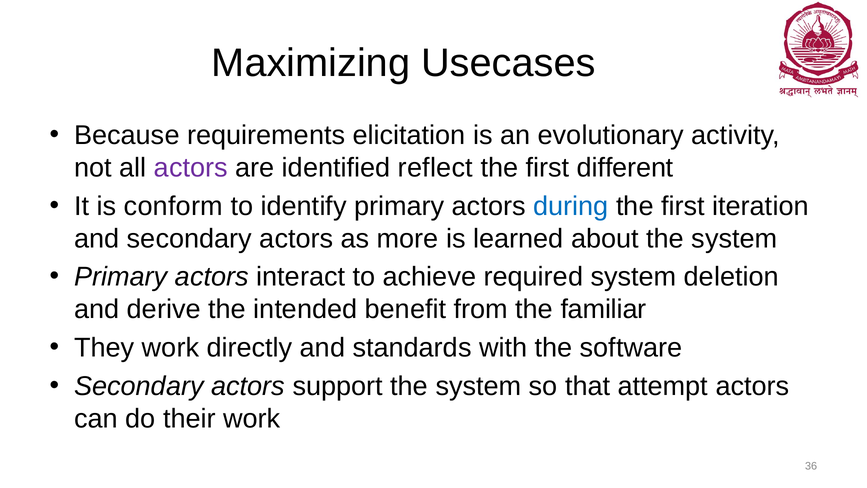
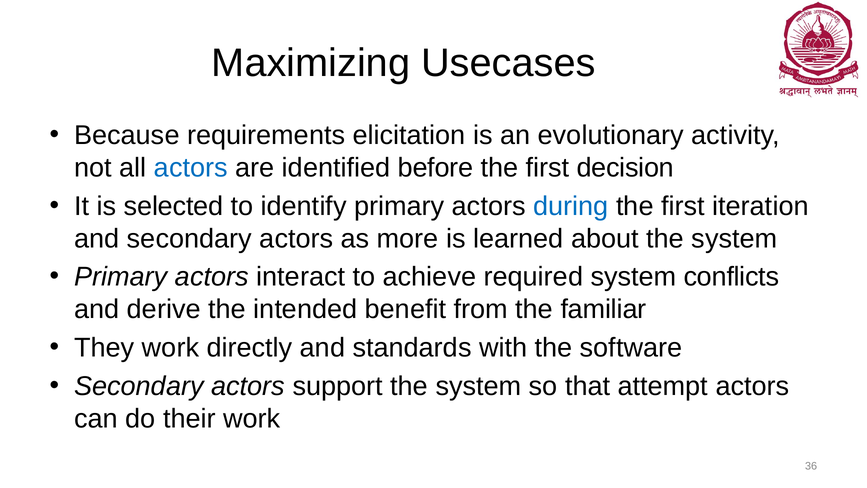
actors colour: purple -> blue (191, 168)
reflect: reflect -> before (436, 168)
different: different -> decision (625, 168)
conform: conform -> selected (174, 206)
deletion: deletion -> conflicts (731, 277)
